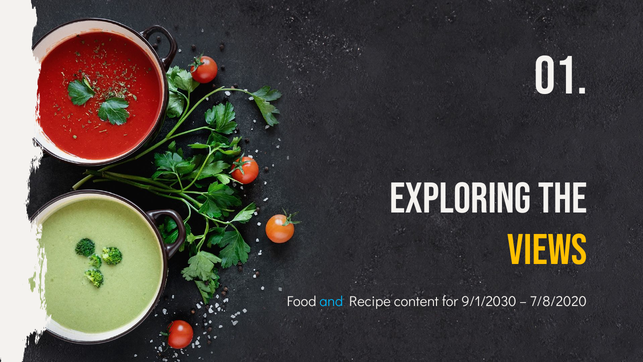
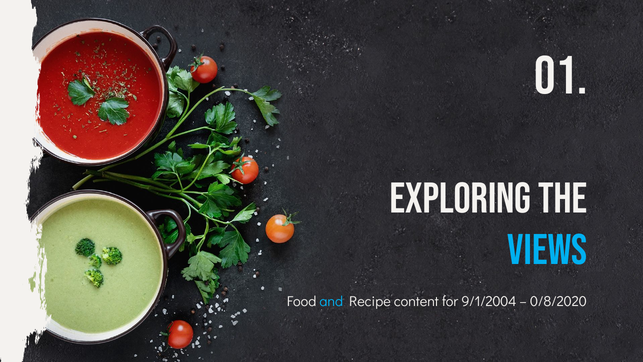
Views colour: yellow -> light blue (547, 250)
9/1/2030: 9/1/2030 -> 9/1/2004 (489, 301)
7/8/2020: 7/8/2020 -> 0/8/2020 (558, 301)
